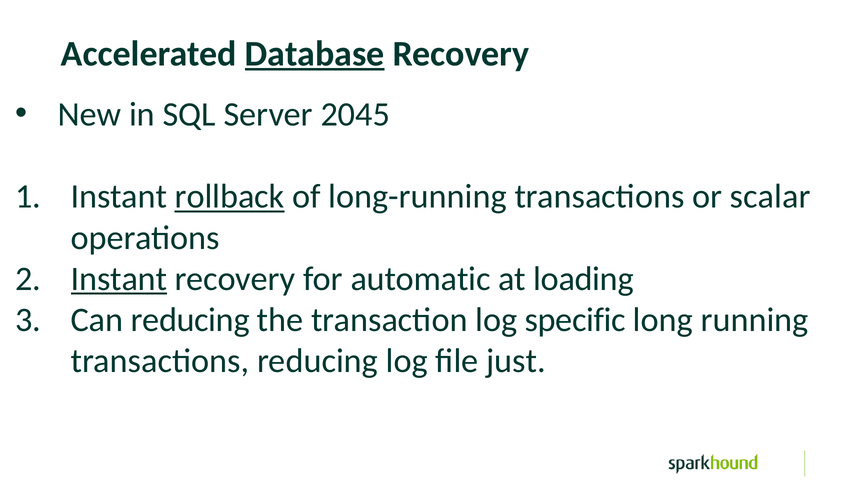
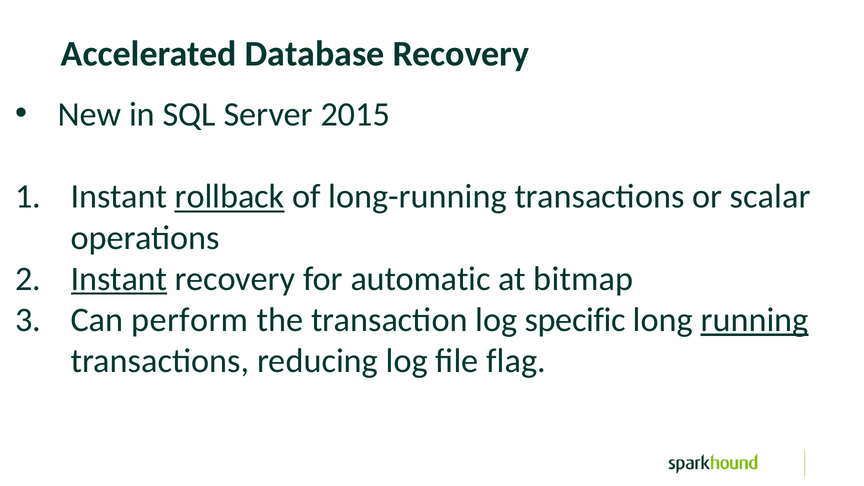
Database underline: present -> none (315, 54)
2045: 2045 -> 2015 (355, 114)
loading: loading -> bitmap (583, 279)
Can reducing: reducing -> perform (190, 320)
running underline: none -> present (755, 320)
just: just -> flag (516, 361)
